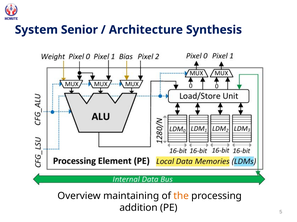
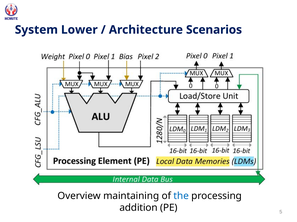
Senior: Senior -> Lower (79, 30)
Synthesis: Synthesis -> Scenarios (214, 30)
the colour: orange -> blue (181, 196)
